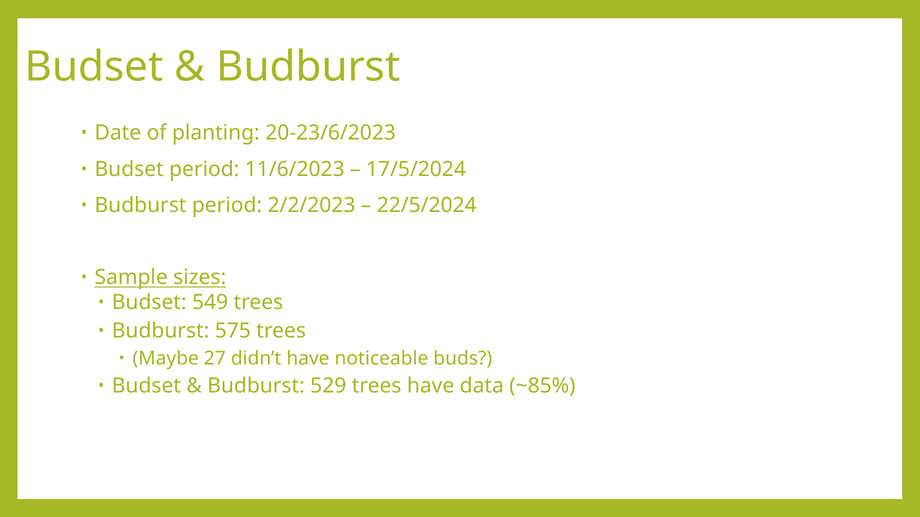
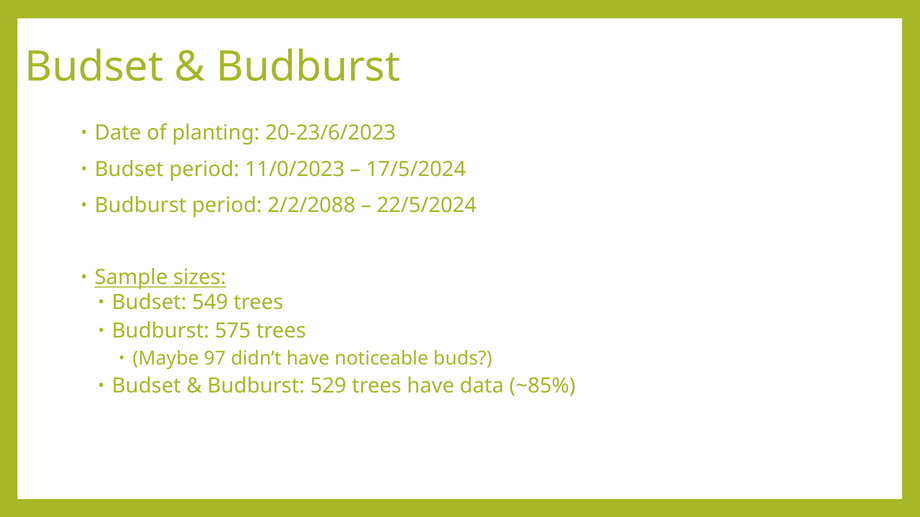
11/6/2023: 11/6/2023 -> 11/0/2023 (295, 169)
2/2/2023: 2/2/2023 -> 2/2/2088 (312, 205)
27: 27 -> 97 (215, 359)
